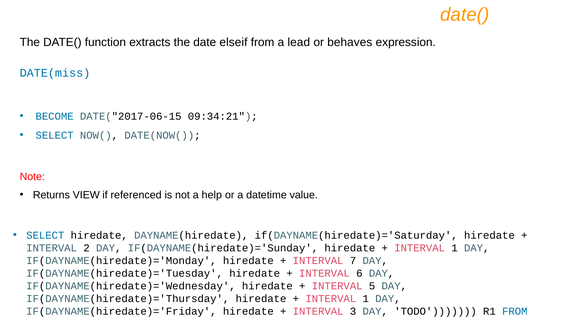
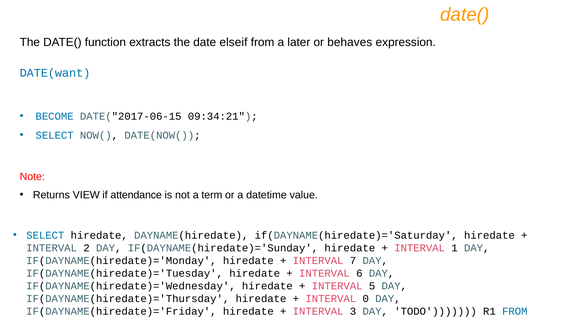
lead: lead -> later (299, 42)
DATE(miss: DATE(miss -> DATE(want (55, 73)
referenced: referenced -> attendance (136, 195)
help: help -> term (212, 195)
1: 1 -> 0 (366, 299)
